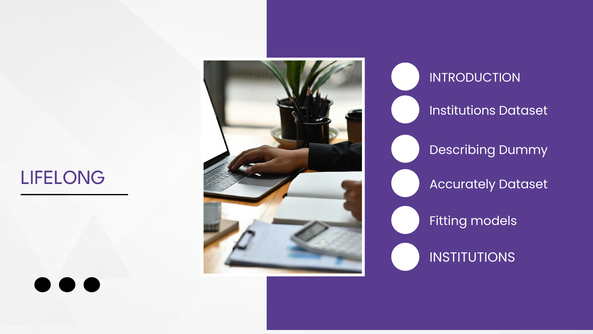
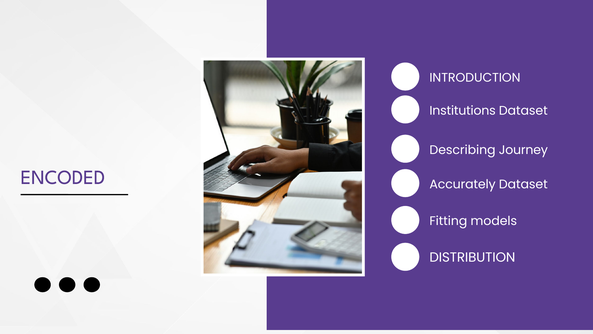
Dummy: Dummy -> Journey (523, 150)
LIFELONG: LIFELONG -> ENCODED (63, 177)
INSTITUTIONS: INSTITUTIONS -> DISTRIBUTION (472, 257)
